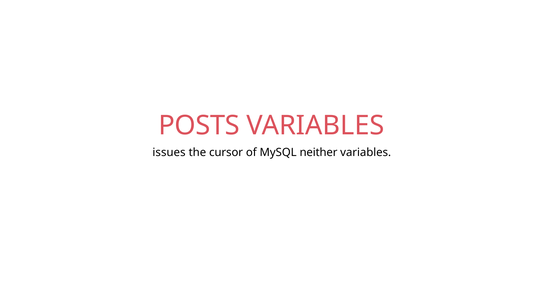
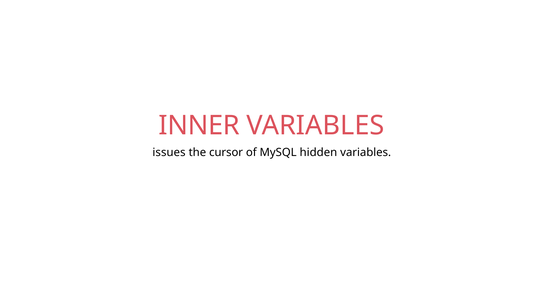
POSTS: POSTS -> INNER (199, 125)
neither: neither -> hidden (318, 152)
